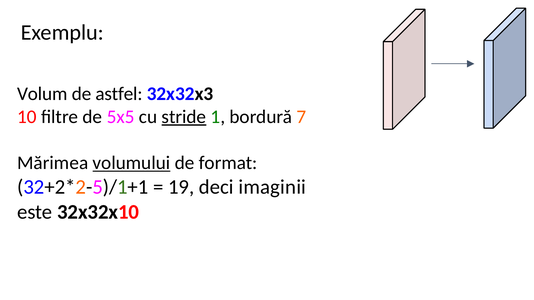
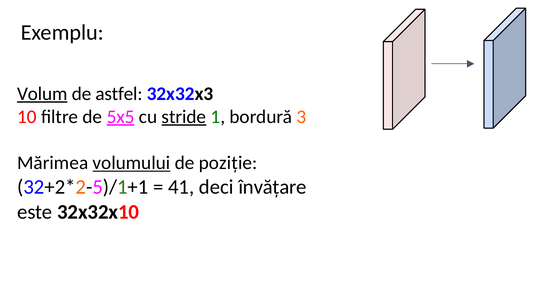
Volum underline: none -> present (42, 94)
5x5 underline: none -> present (121, 117)
7: 7 -> 3 (301, 117)
format: format -> poziție (228, 163)
19: 19 -> 41 (181, 187)
imaginii: imaginii -> învățare (272, 187)
